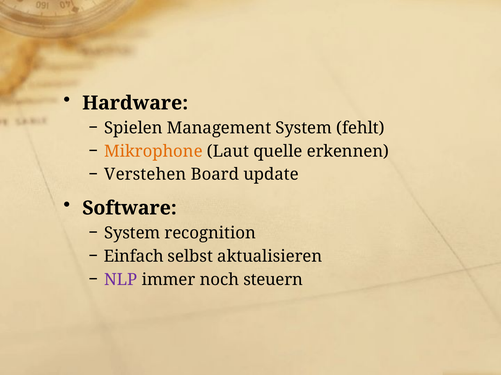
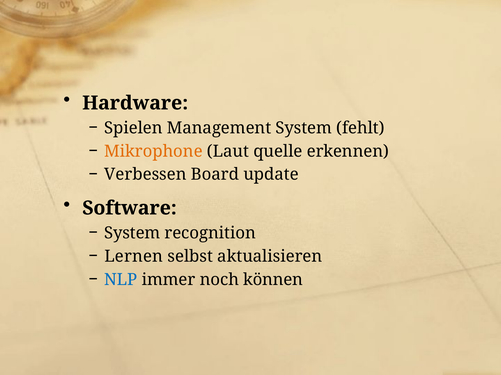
Verstehen: Verstehen -> Verbessen (145, 175)
Einfach: Einfach -> Lernen (134, 257)
NLP colour: purple -> blue (121, 280)
steuern: steuern -> können (273, 280)
